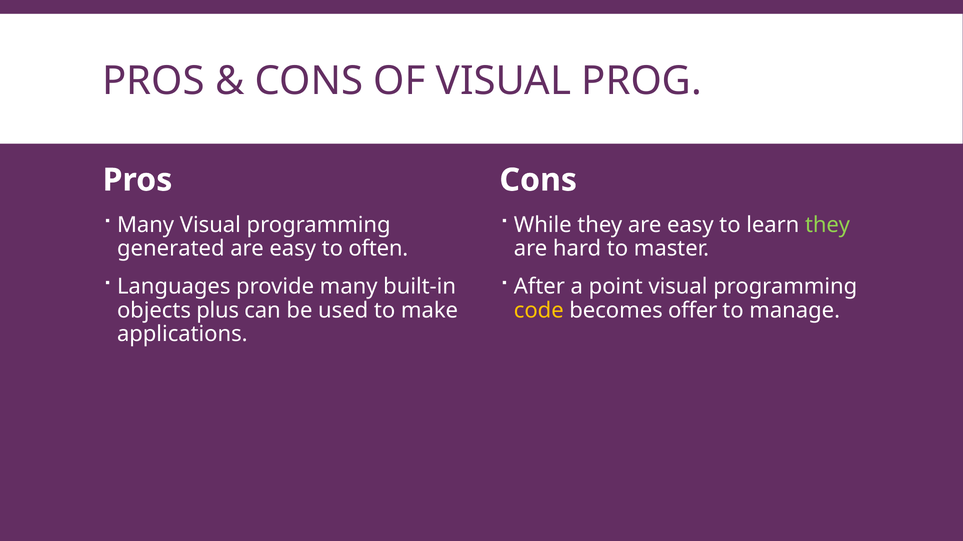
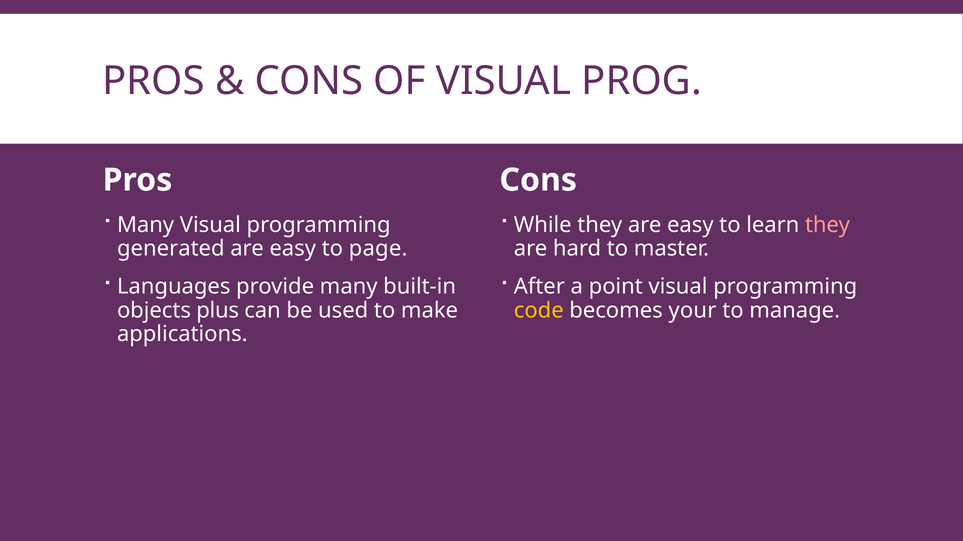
they colour: light green -> pink (828, 225)
often: often -> page (378, 249)
offer: offer -> your (692, 311)
